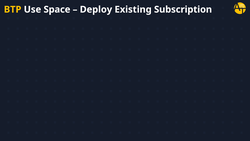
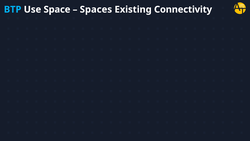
BTP colour: yellow -> light blue (13, 9)
Deploy: Deploy -> Spaces (96, 9)
Subscription: Subscription -> Connectivity (183, 9)
